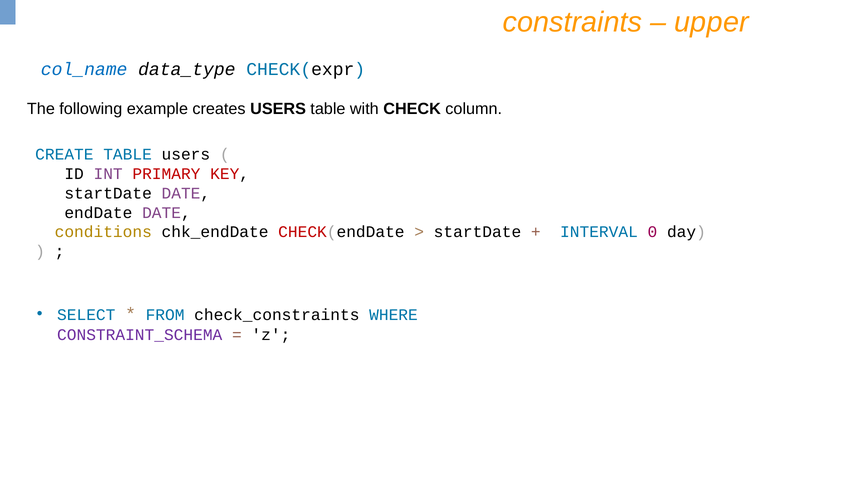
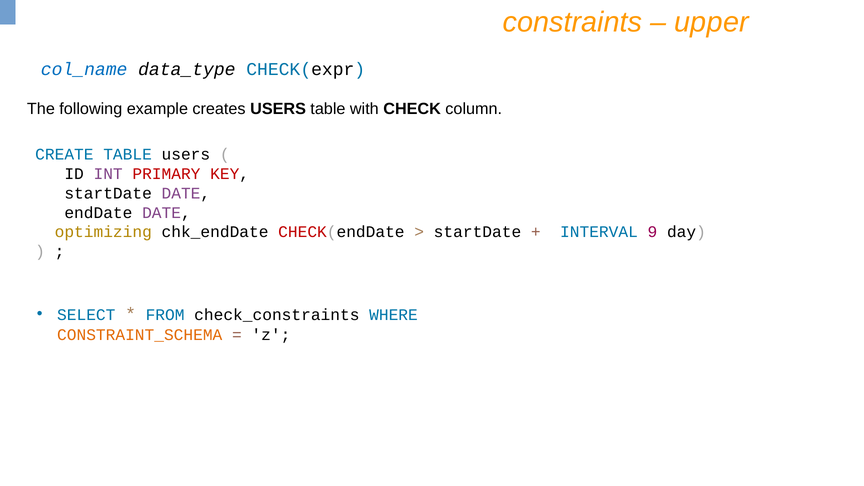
conditions: conditions -> optimizing (103, 232)
0: 0 -> 9 (652, 232)
CONSTRAINT_SCHEMA colour: purple -> orange (140, 335)
